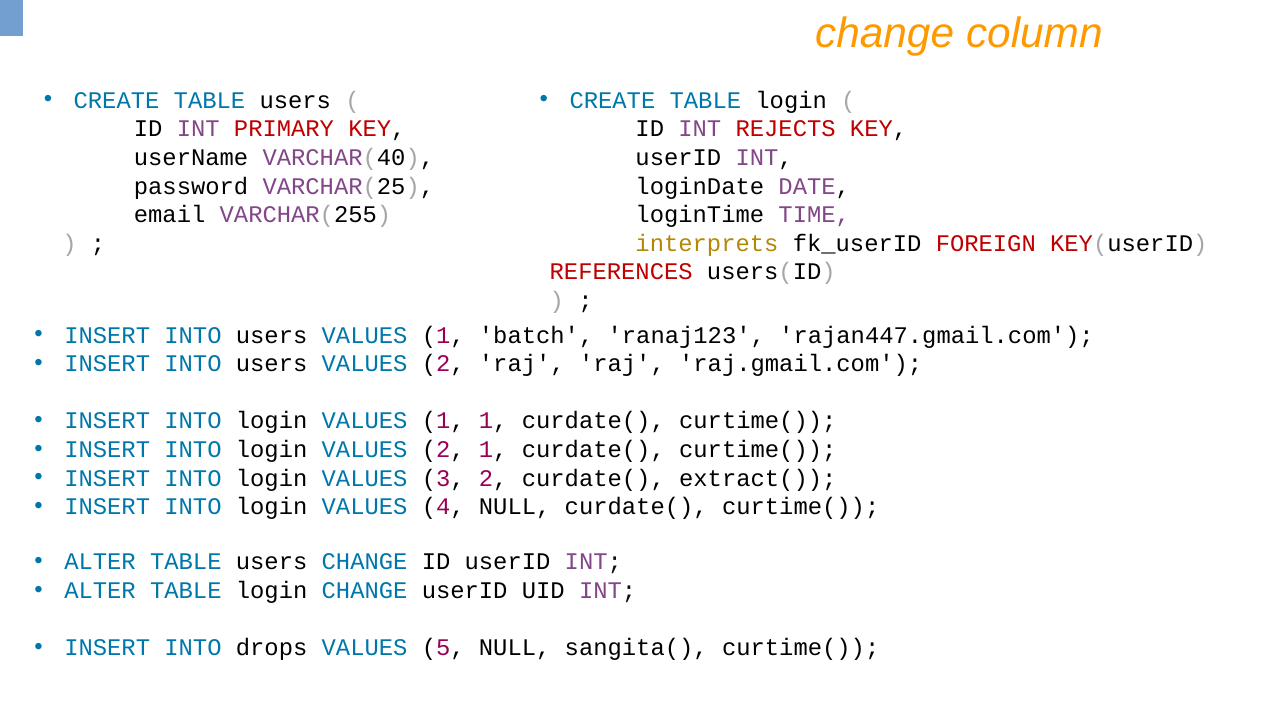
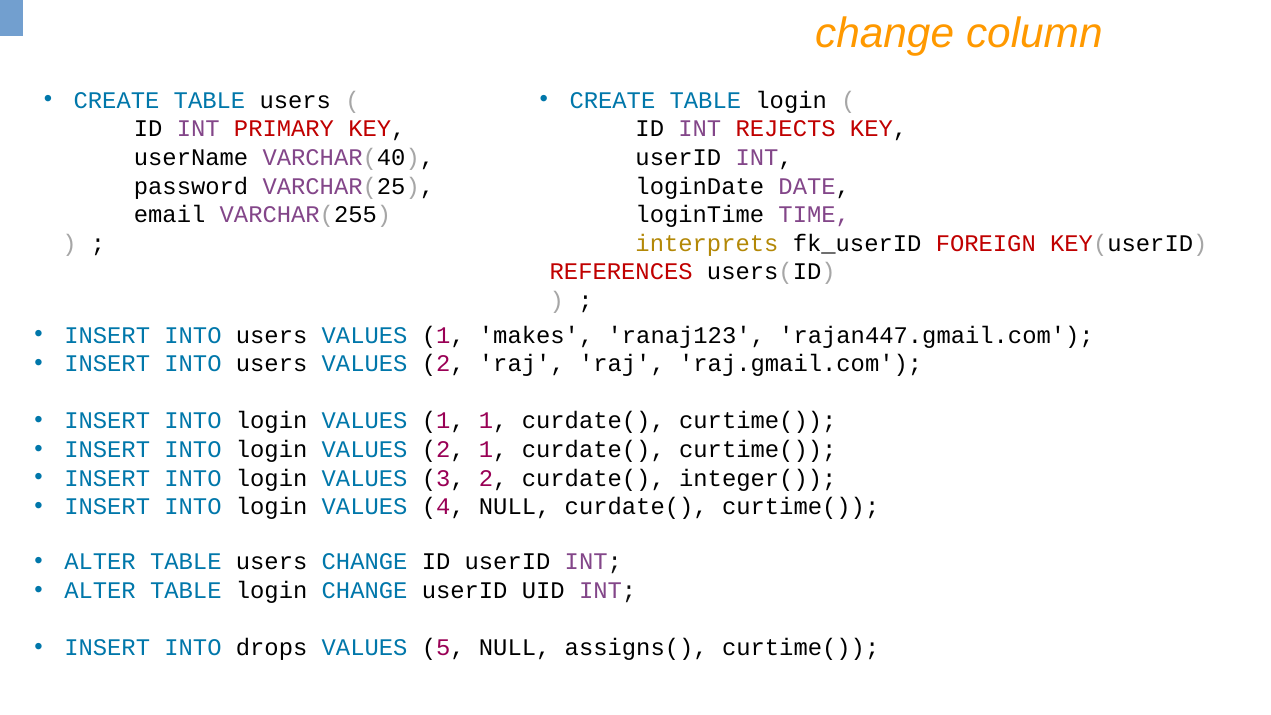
batch: batch -> makes (536, 335)
extract(: extract( -> integer( (758, 478)
sangita(: sangita( -> assigns( (636, 647)
